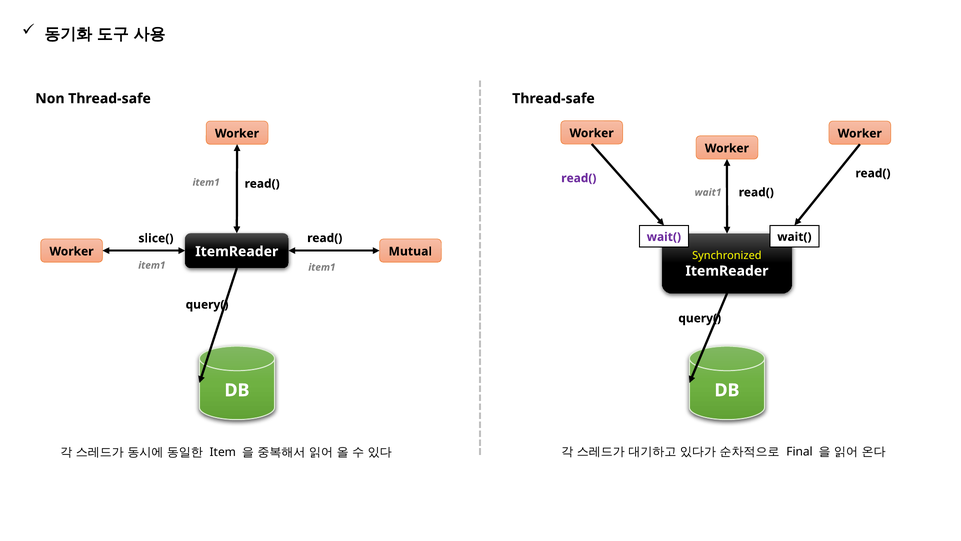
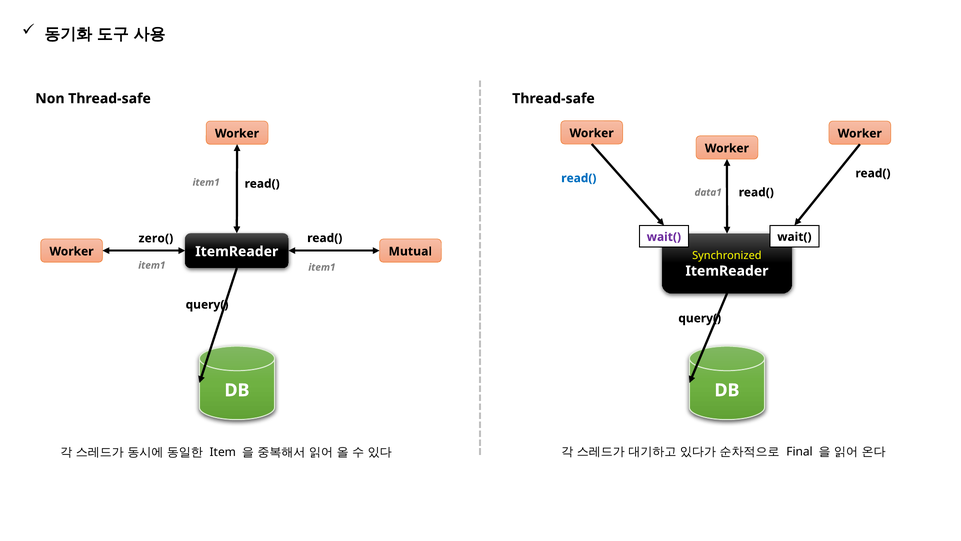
read( colour: purple -> blue (579, 178)
wait1: wait1 -> data1 (708, 192)
slice(: slice( -> zero( (156, 238)
